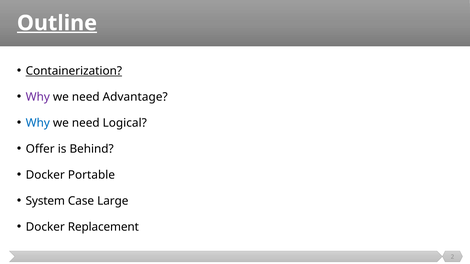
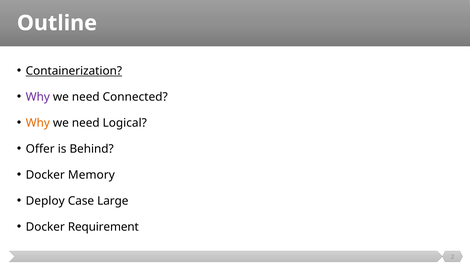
Outline underline: present -> none (57, 23)
Advantage: Advantage -> Connected (135, 97)
Why colour: blue -> orange (38, 123)
Portable: Portable -> Memory (91, 175)
System: System -> Deploy (45, 201)
Replacement: Replacement -> Requirement (103, 227)
